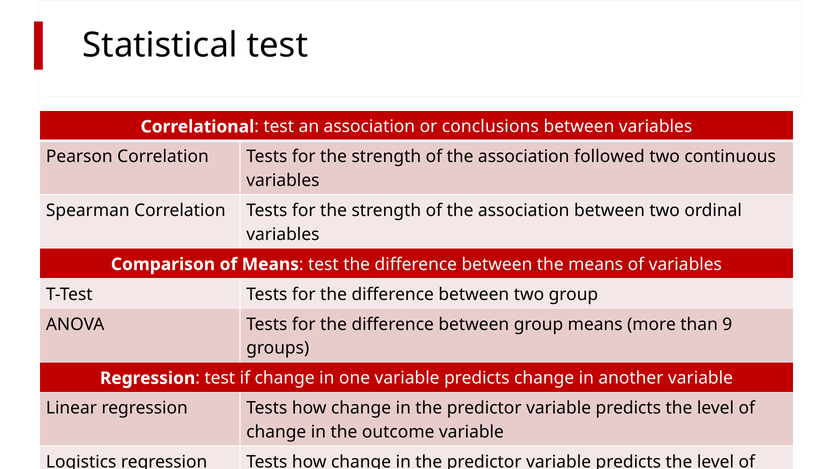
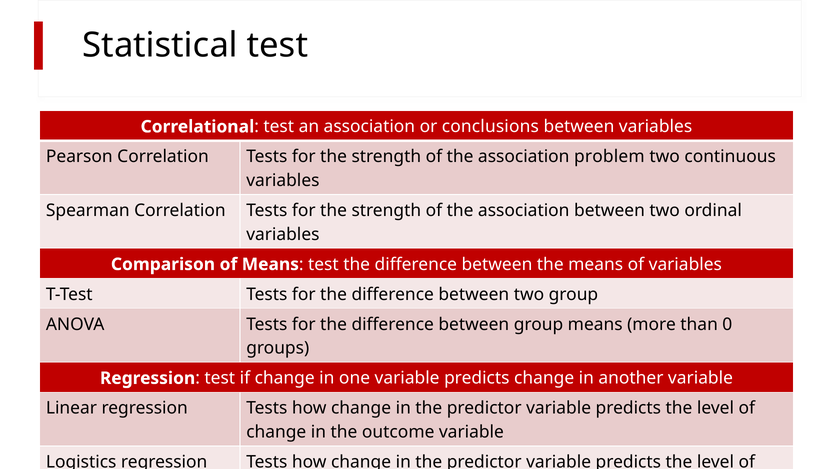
followed: followed -> problem (609, 157)
9: 9 -> 0 (727, 324)
